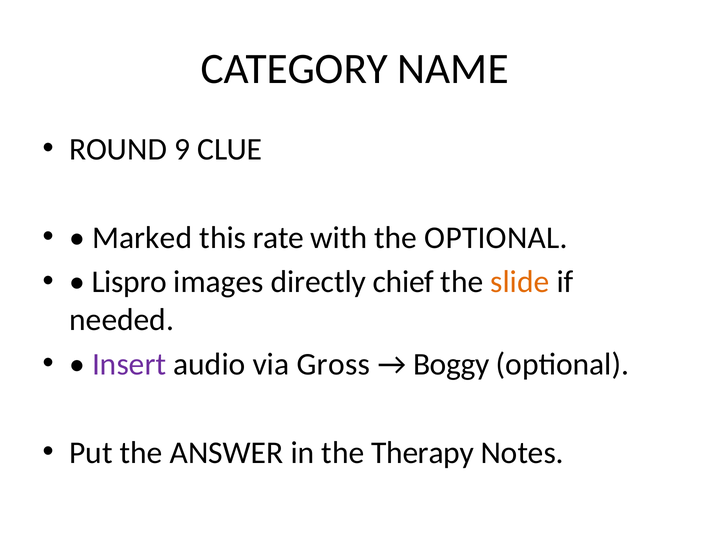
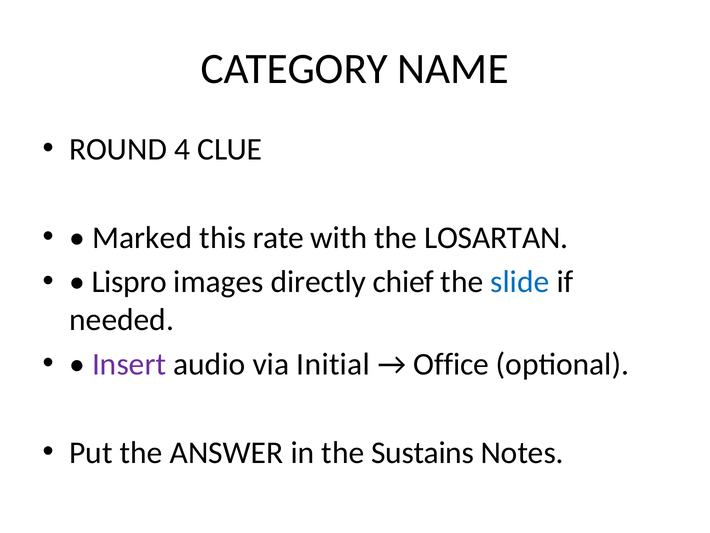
9: 9 -> 4 (182, 149)
the OPTIONAL: OPTIONAL -> LOSARTAN (496, 237)
slide colour: orange -> blue (520, 282)
Gross: Gross -> Initial (333, 364)
Boggy: Boggy -> Office (451, 364)
Therapy: Therapy -> Sustains (423, 452)
